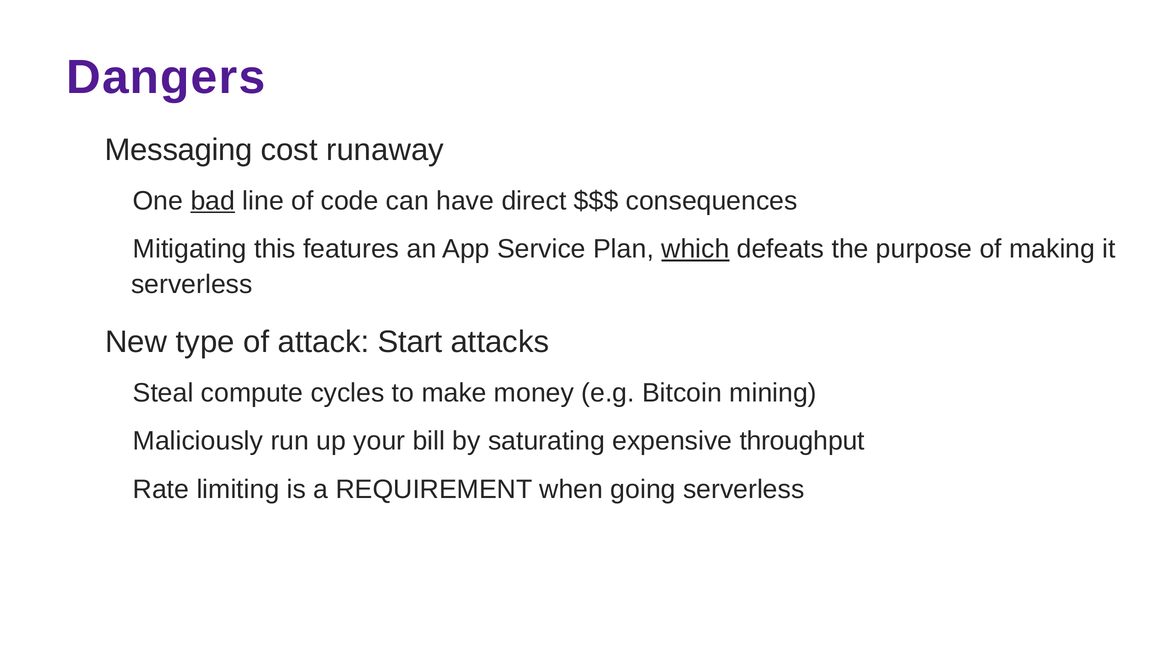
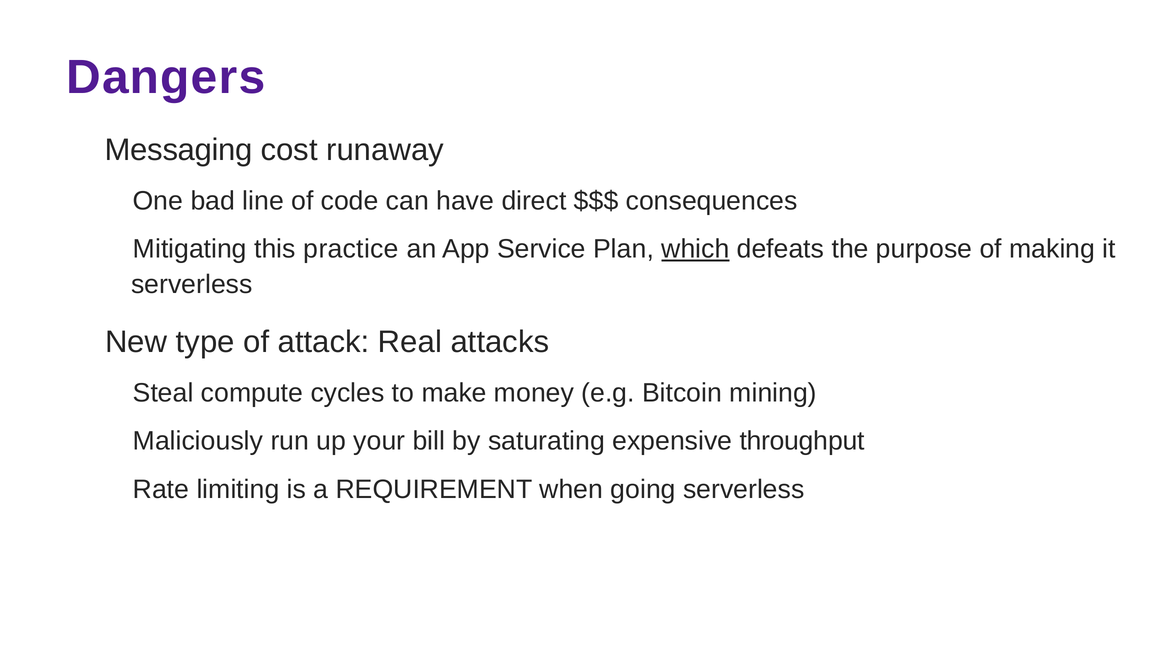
bad underline: present -> none (213, 201)
features: features -> practice (351, 249)
Start: Start -> Real (410, 342)
